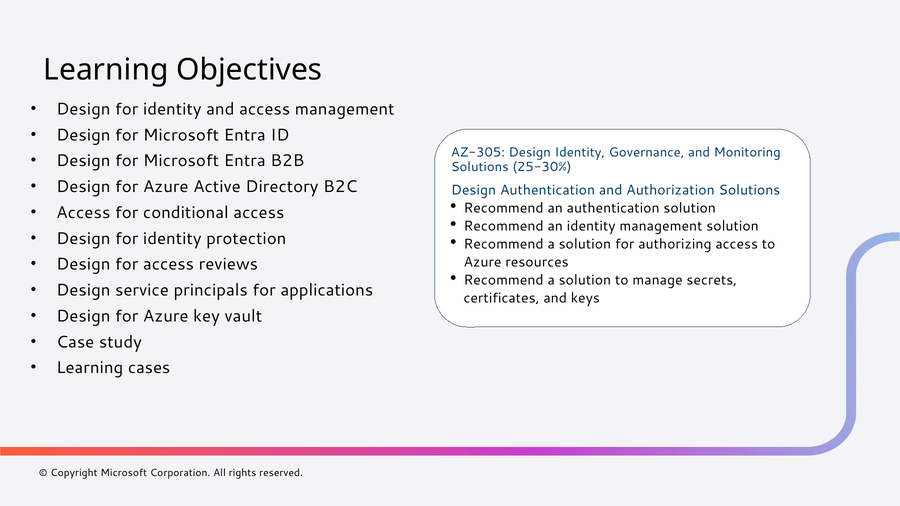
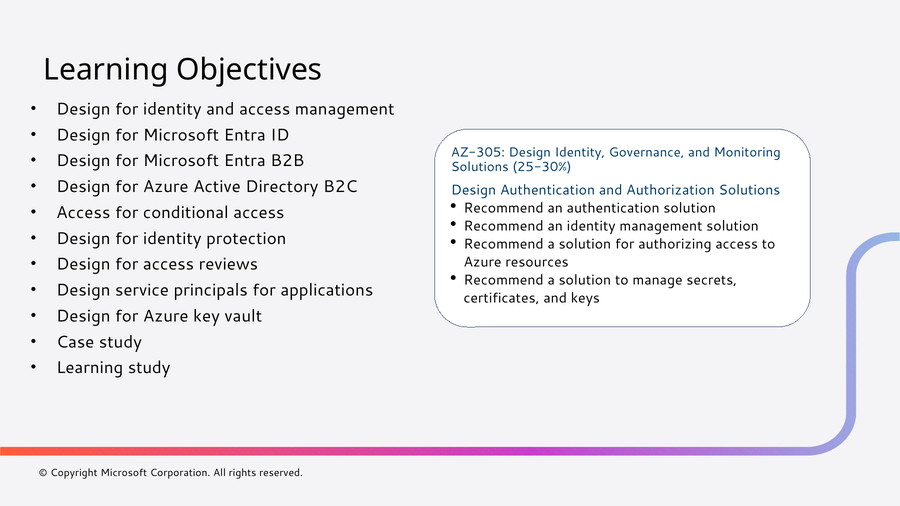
Learning cases: cases -> study (149, 368)
